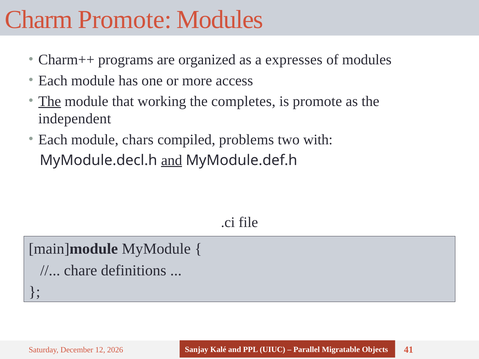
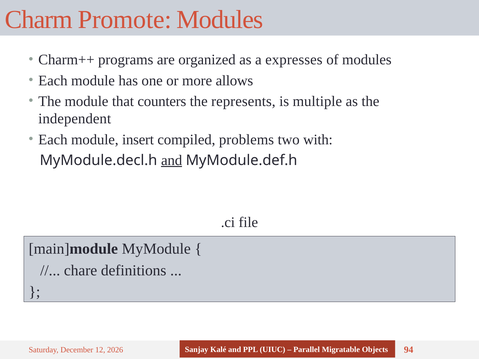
access: access -> allows (234, 81)
The underline: present -> none (50, 101)
working: working -> counters (162, 101)
completes: completes -> represents (243, 101)
is promote: promote -> multiple (317, 101)
chars: chars -> insert (138, 140)
41: 41 -> 94 (409, 350)
